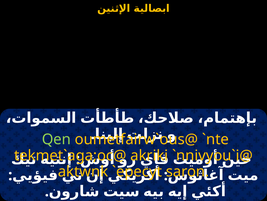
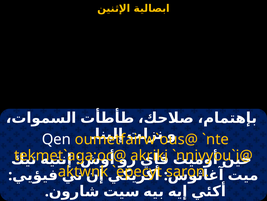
Qen colour: light green -> white (56, 139)
